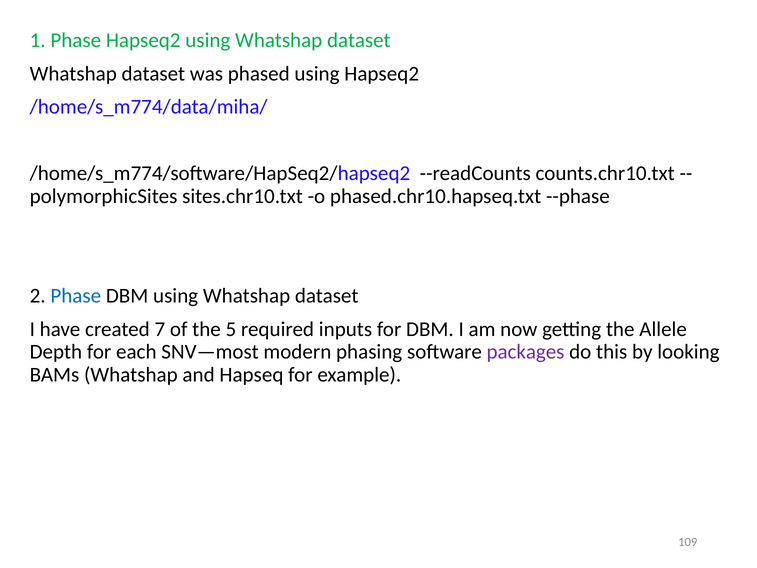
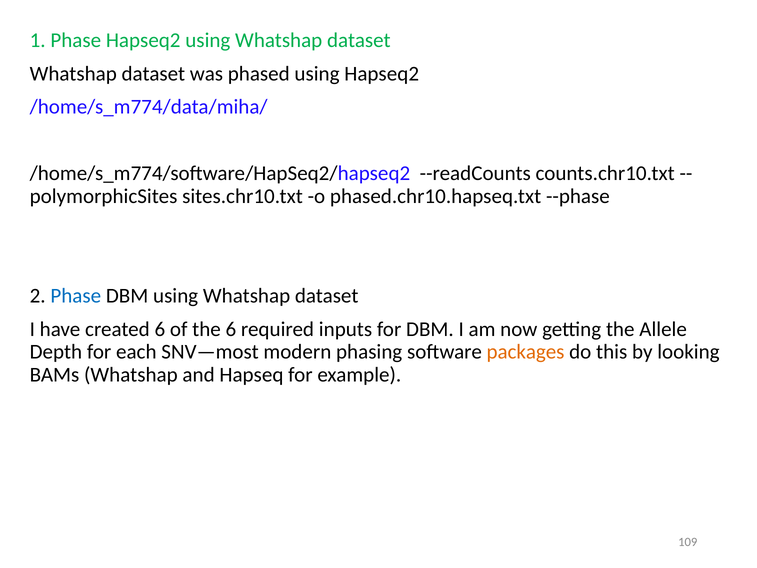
created 7: 7 -> 6 (160, 329)
the 5: 5 -> 6 (231, 329)
packages colour: purple -> orange (525, 352)
